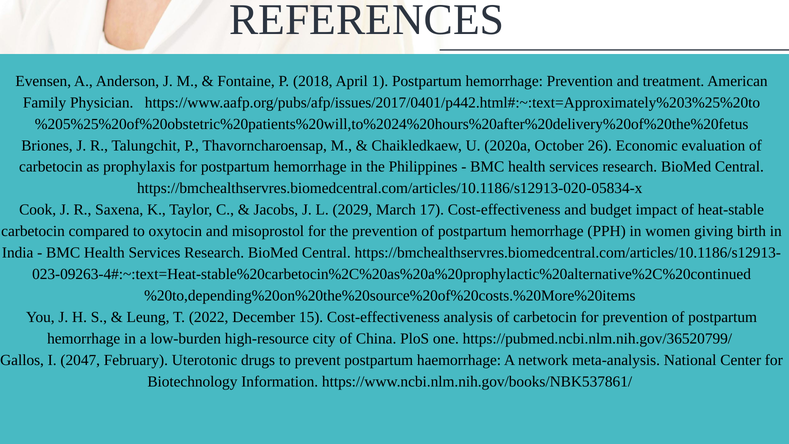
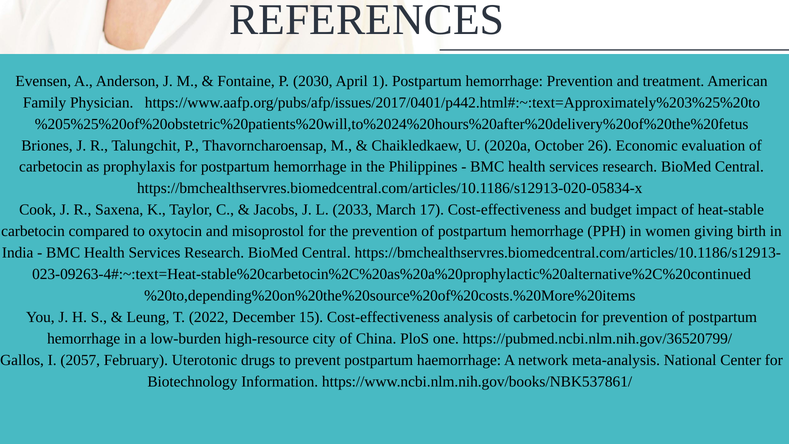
2018: 2018 -> 2030 (313, 81)
2029: 2029 -> 2033 (352, 210)
2047: 2047 -> 2057 (80, 360)
